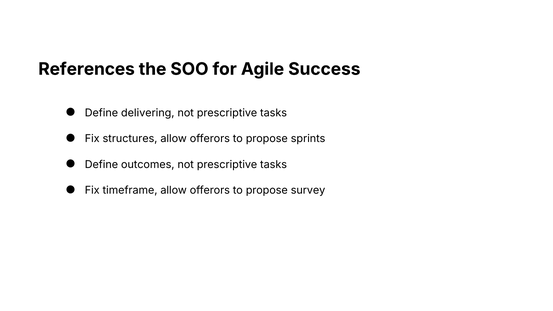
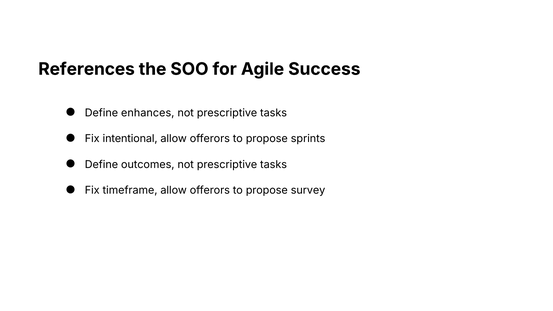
delivering: delivering -> enhances (148, 113)
structures: structures -> intentional (130, 139)
